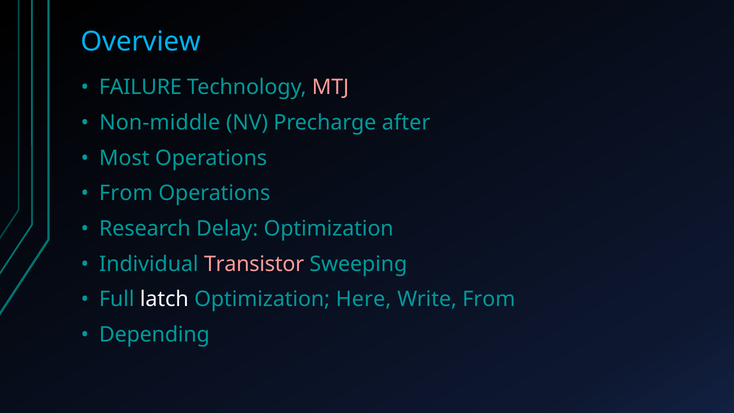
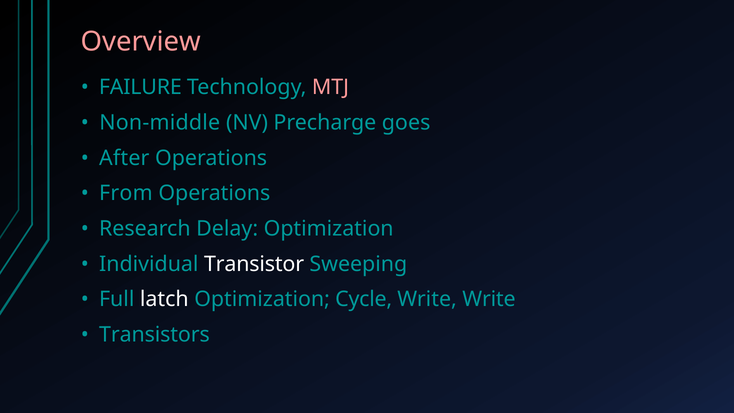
Overview colour: light blue -> pink (141, 42)
after: after -> goes (406, 123)
Most: Most -> After (124, 158)
Transistor colour: pink -> white (254, 264)
Here: Here -> Cycle (364, 299)
Write From: From -> Write (489, 299)
Depending: Depending -> Transistors (154, 335)
